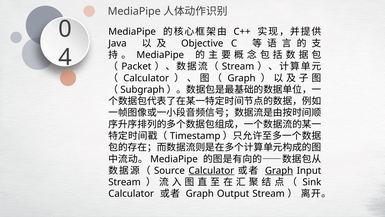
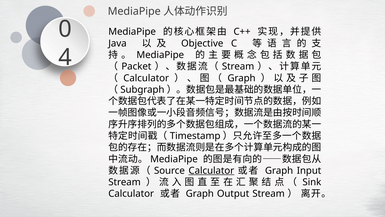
Graph underline: present -> none (279, 170)
